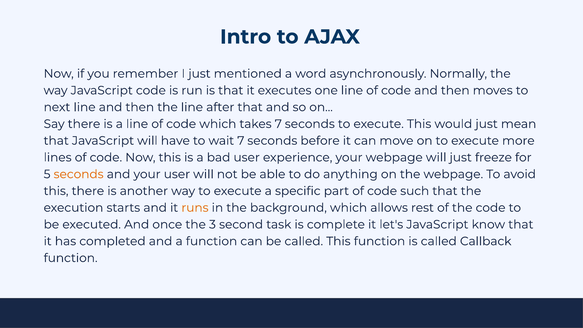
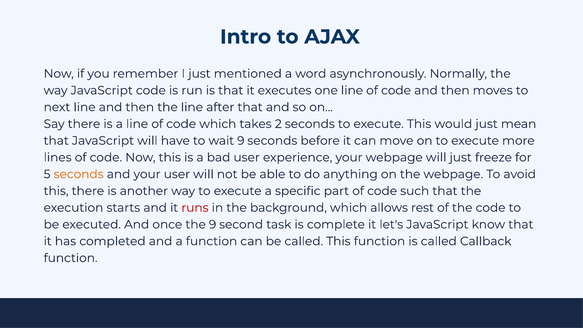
takes 7: 7 -> 2 (278, 124)
wait 7: 7 -> 9 (241, 141)
runs colour: orange -> red (195, 208)
the 3: 3 -> 9 (213, 224)
